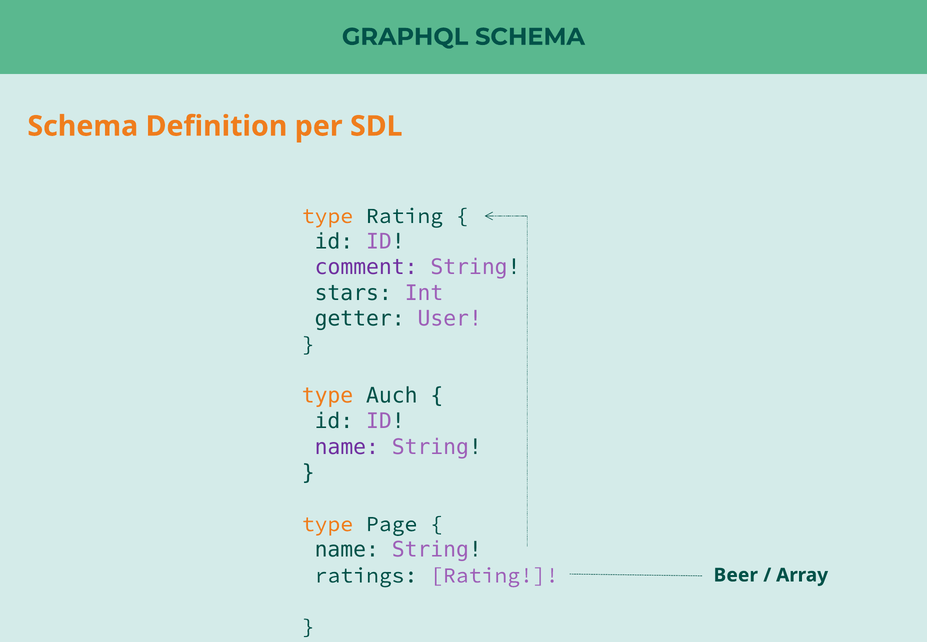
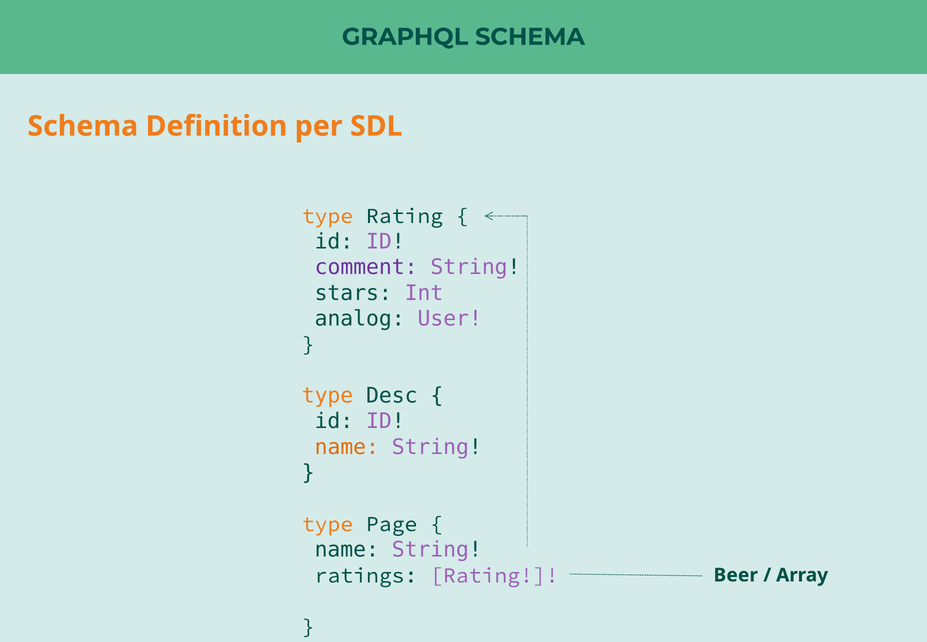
getter: getter -> analog (360, 319)
Auch: Auch -> Desc (392, 396)
name colour: purple -> orange (347, 447)
